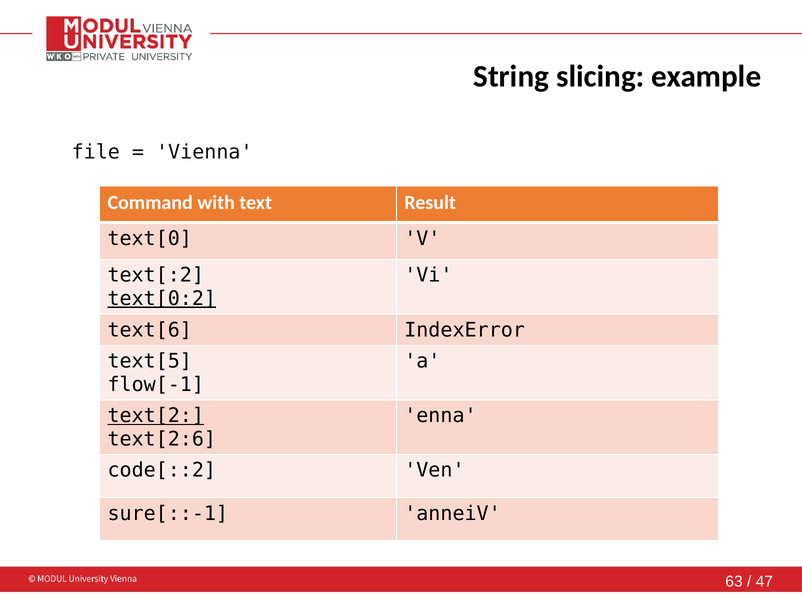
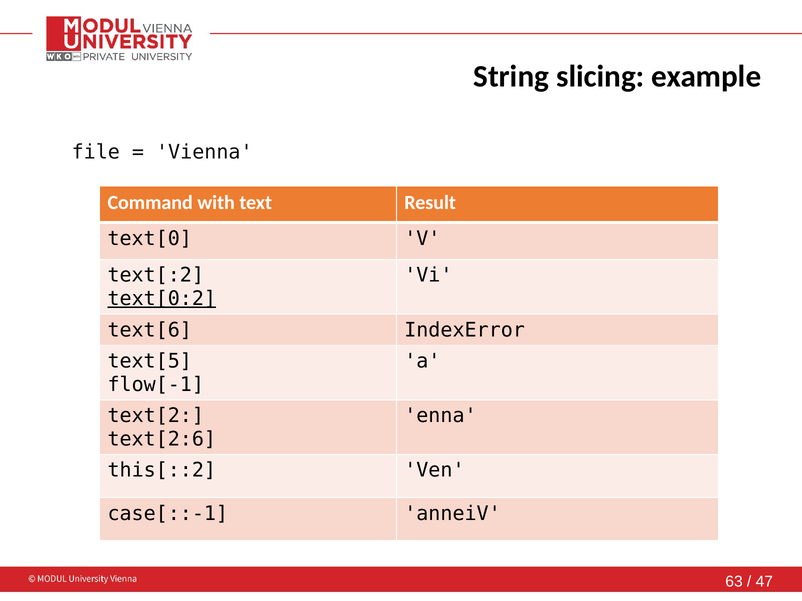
text[2 underline: present -> none (156, 416)
code[::2: code[::2 -> this[::2 (162, 471)
sure[::-1: sure[::-1 -> case[::-1 (168, 514)
